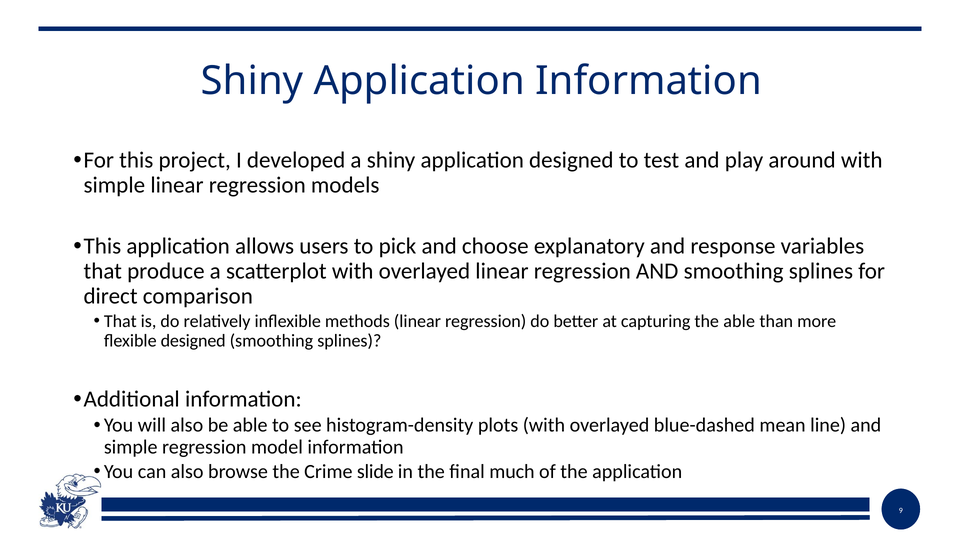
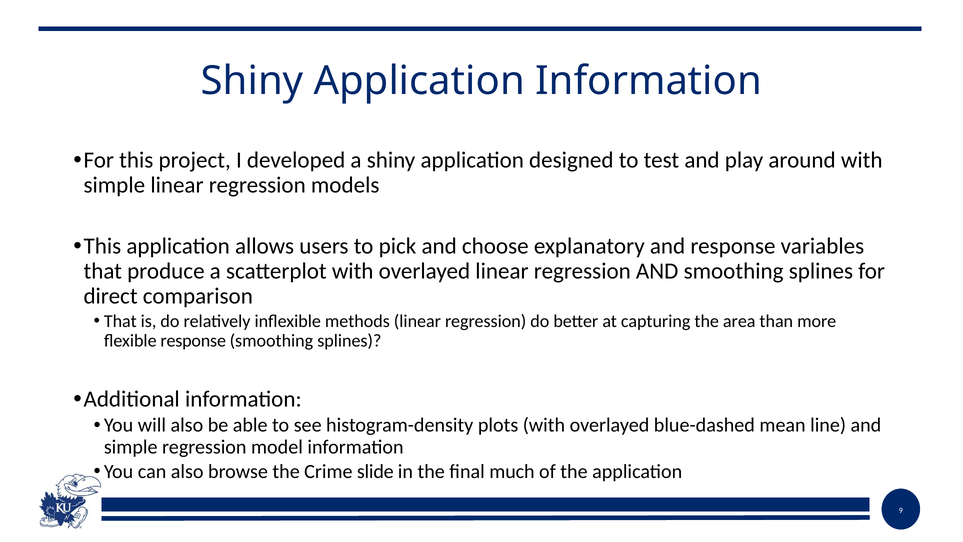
the able: able -> area (739, 321)
flexible designed: designed -> response (193, 341)
